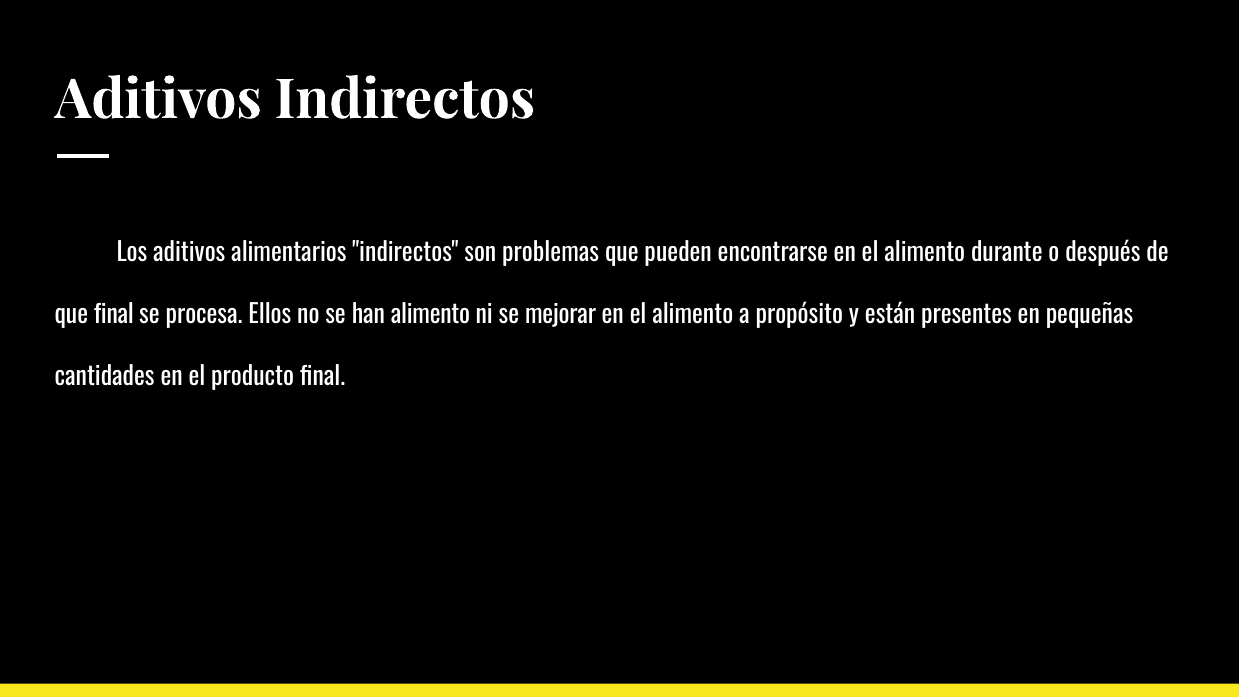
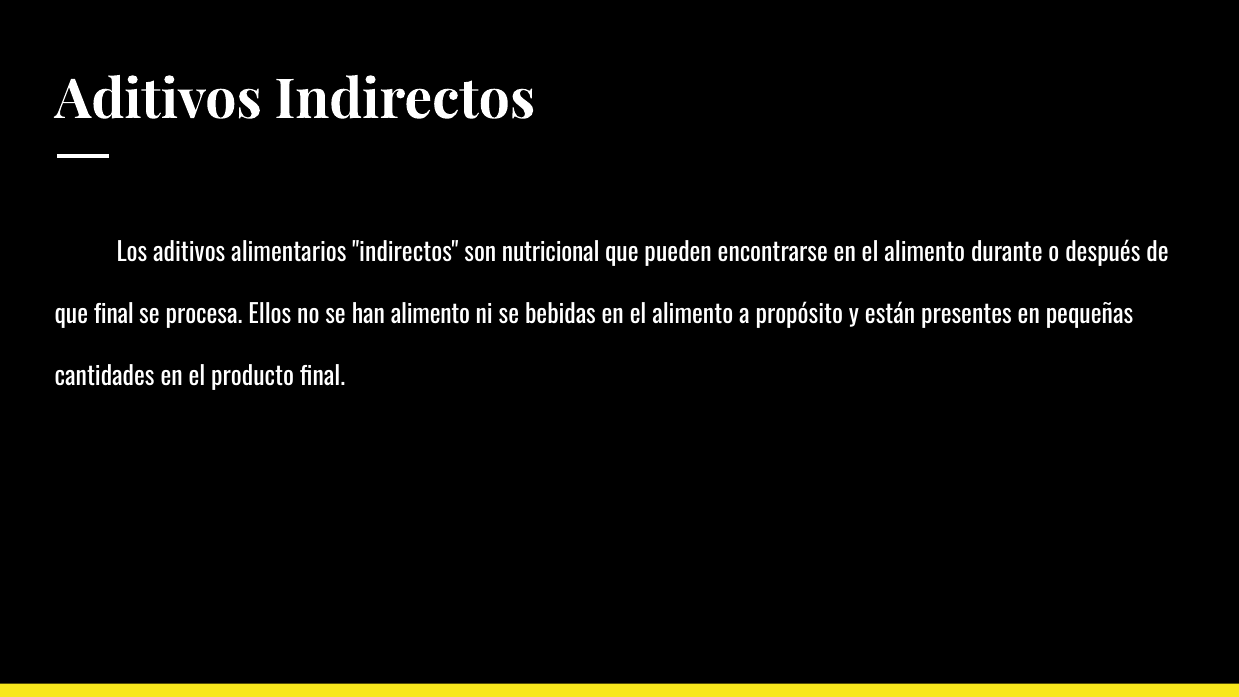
problemas: problemas -> nutricional (551, 253)
mejorar: mejorar -> bebidas (560, 315)
